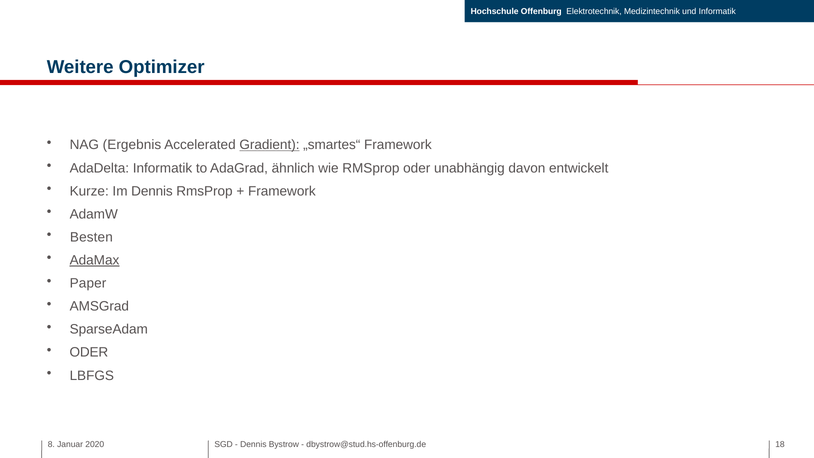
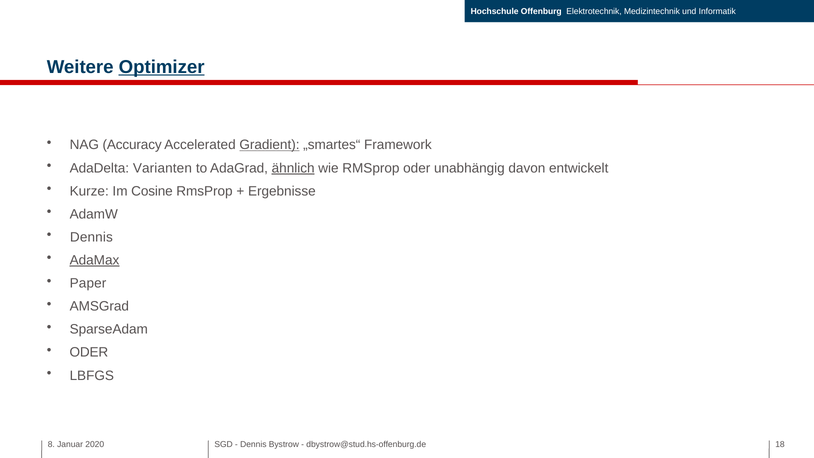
Optimizer underline: none -> present (162, 67)
Ergebnis: Ergebnis -> Accuracy (132, 145)
AdaDelta Informatik: Informatik -> Varianten (162, 168)
ähnlich underline: none -> present (293, 168)
Im Dennis: Dennis -> Cosine (152, 191)
Framework: Framework -> Ergebnisse (282, 191)
Besten: Besten -> Dennis (91, 237)
